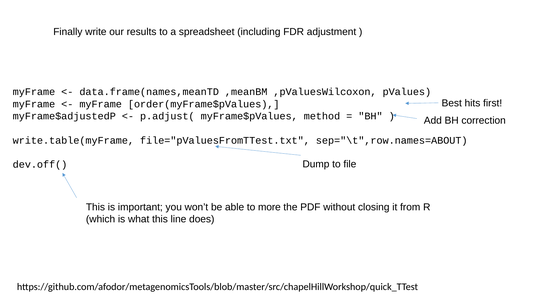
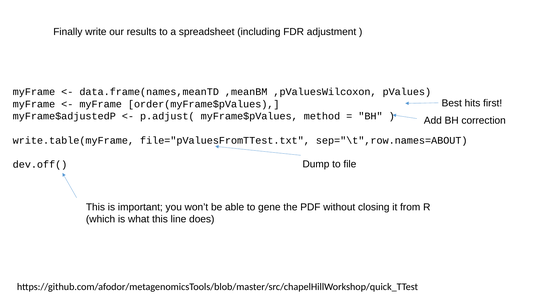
more: more -> gene (269, 207)
